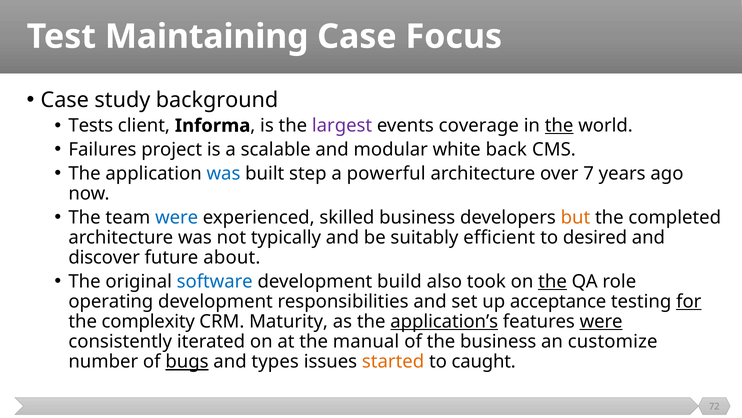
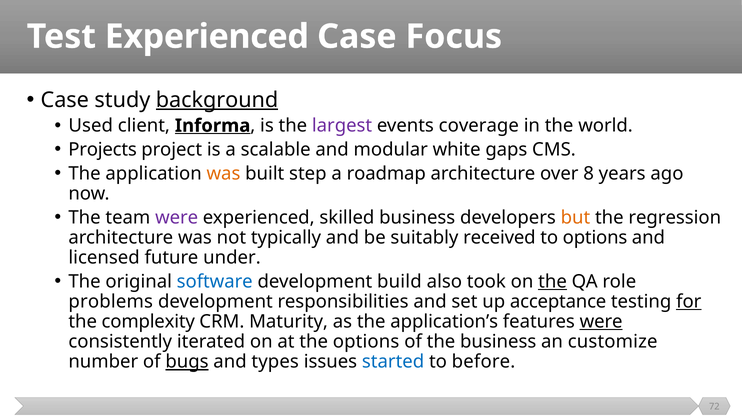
Test Maintaining: Maintaining -> Experienced (207, 37)
background underline: none -> present (217, 100)
Tests: Tests -> Used (91, 126)
Informa underline: none -> present (213, 126)
the underline: present -> none (559, 126)
Failures: Failures -> Projects (103, 149)
back: back -> gaps (506, 149)
was colour: blue -> orange (223, 173)
powerful: powerful -> roadmap (386, 173)
7: 7 -> 8 (589, 173)
were colour: blue -> purple (177, 217)
completed: completed -> regression (675, 217)
efficient: efficient -> received (499, 237)
to desired: desired -> options (595, 237)
discover: discover -> licensed (104, 257)
about: about -> under (232, 257)
operating: operating -> problems (111, 301)
application’s underline: present -> none (444, 321)
the manual: manual -> options (366, 341)
started colour: orange -> blue (393, 361)
caught: caught -> before (484, 361)
